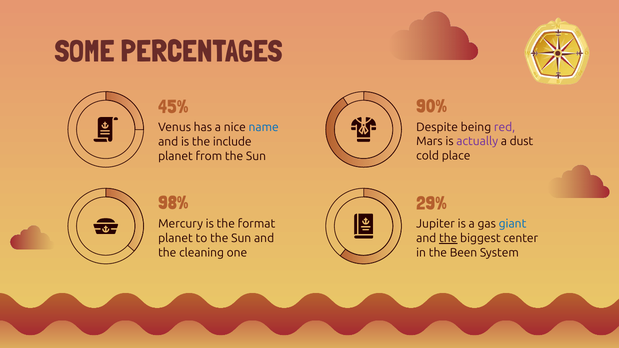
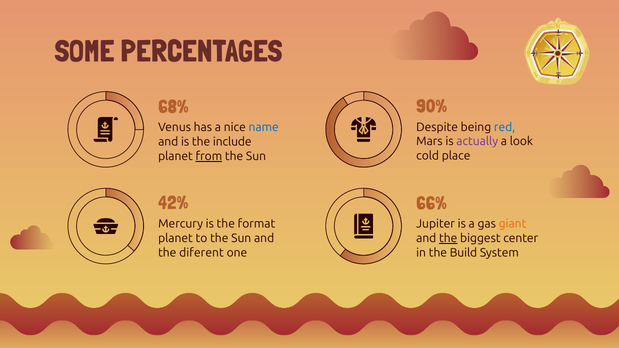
45%: 45% -> 68% (173, 107)
red colour: purple -> blue (505, 127)
dust: dust -> look (521, 142)
from underline: none -> present (209, 156)
98%: 98% -> 42% (173, 203)
29%: 29% -> 66% (431, 203)
giant colour: blue -> orange (513, 224)
cleaning: cleaning -> diferent (202, 253)
Been: Been -> Build (463, 253)
